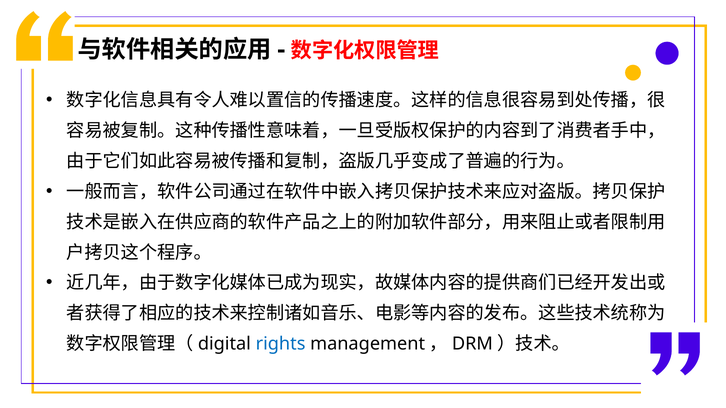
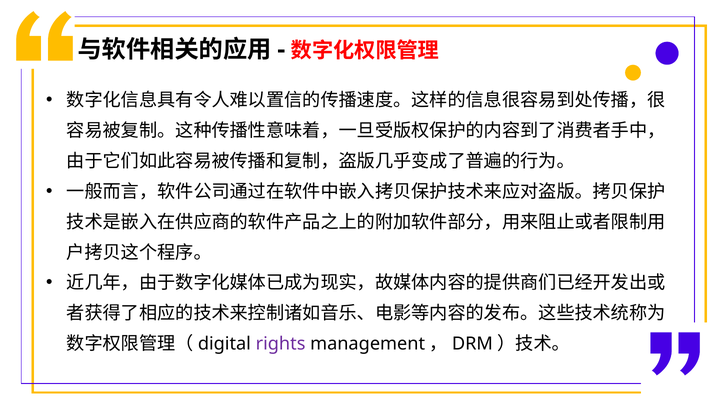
rights colour: blue -> purple (281, 344)
